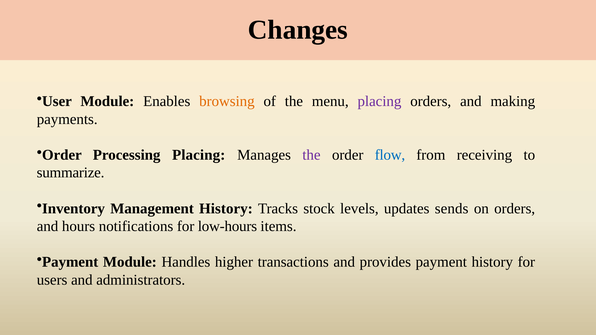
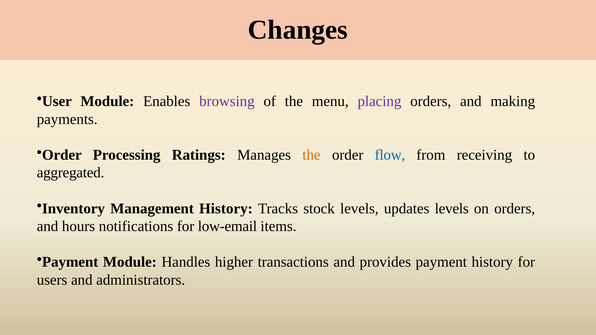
browsing colour: orange -> purple (227, 101)
Processing Placing: Placing -> Ratings (199, 155)
the colour: purple -> orange (311, 155)
summarize: summarize -> aggregated (71, 173)
updates sends: sends -> levels (452, 209)
low-hours: low-hours -> low-email (227, 227)
